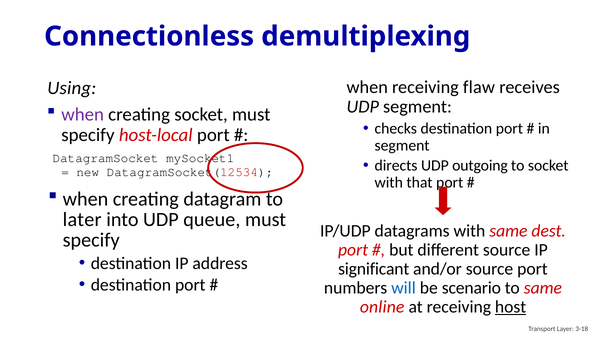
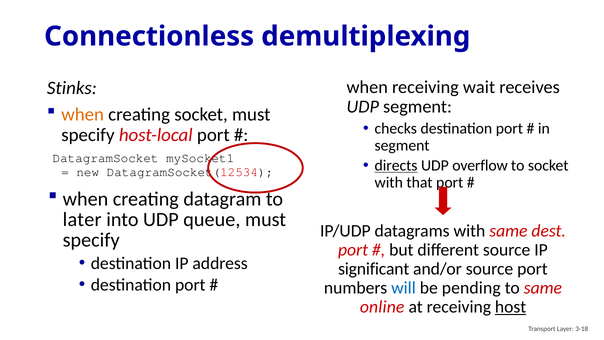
flaw: flaw -> wait (479, 87)
Using: Using -> Stinks (72, 88)
when colour: purple -> orange (83, 114)
directs underline: none -> present (396, 165)
outgoing: outgoing -> overflow (480, 165)
scenario: scenario -> pending (471, 288)
